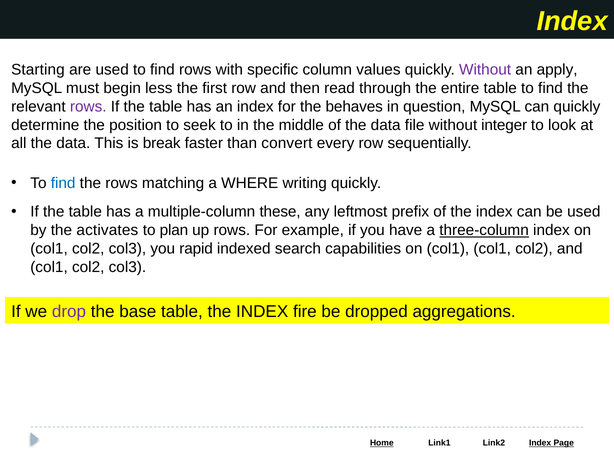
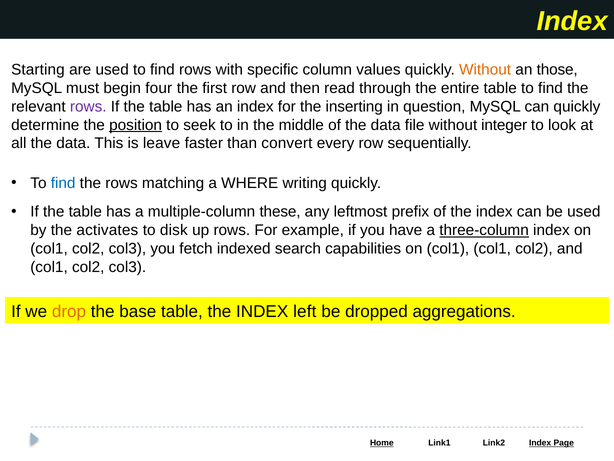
Without colour: purple -> orange (485, 70)
apply: apply -> those (557, 70)
less: less -> four (159, 88)
behaves: behaves -> inserting (354, 106)
position underline: none -> present (136, 125)
break: break -> leave (162, 143)
plan: plan -> disk (174, 230)
rapid: rapid -> fetch (196, 248)
drop colour: purple -> orange (69, 311)
fire: fire -> left (305, 311)
